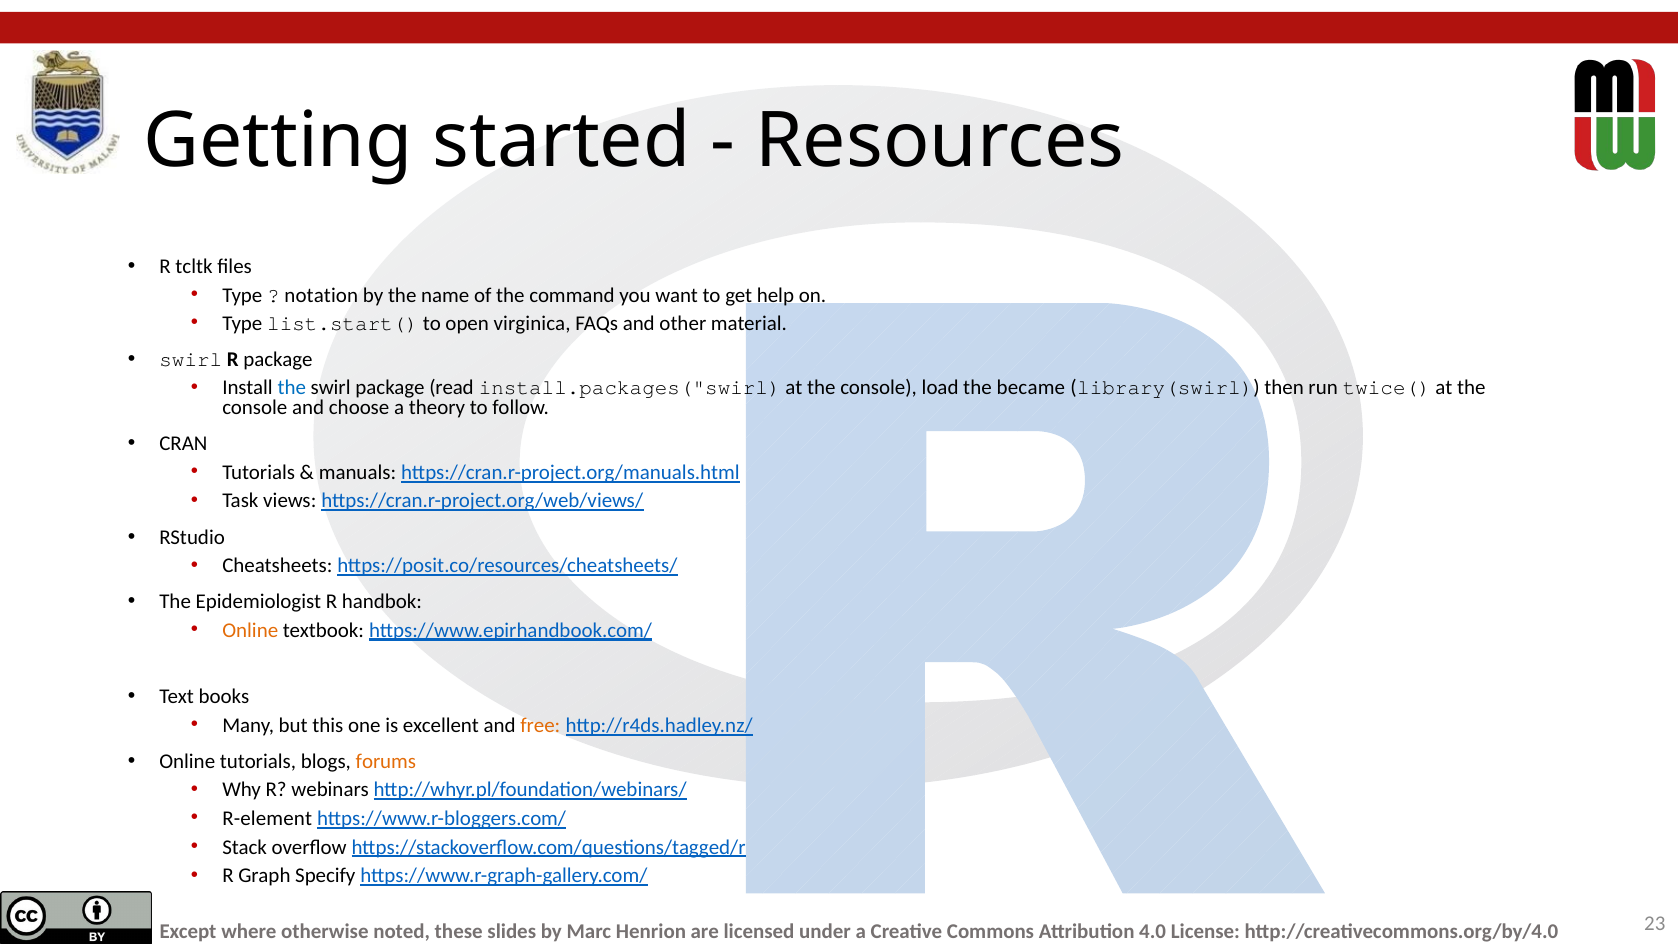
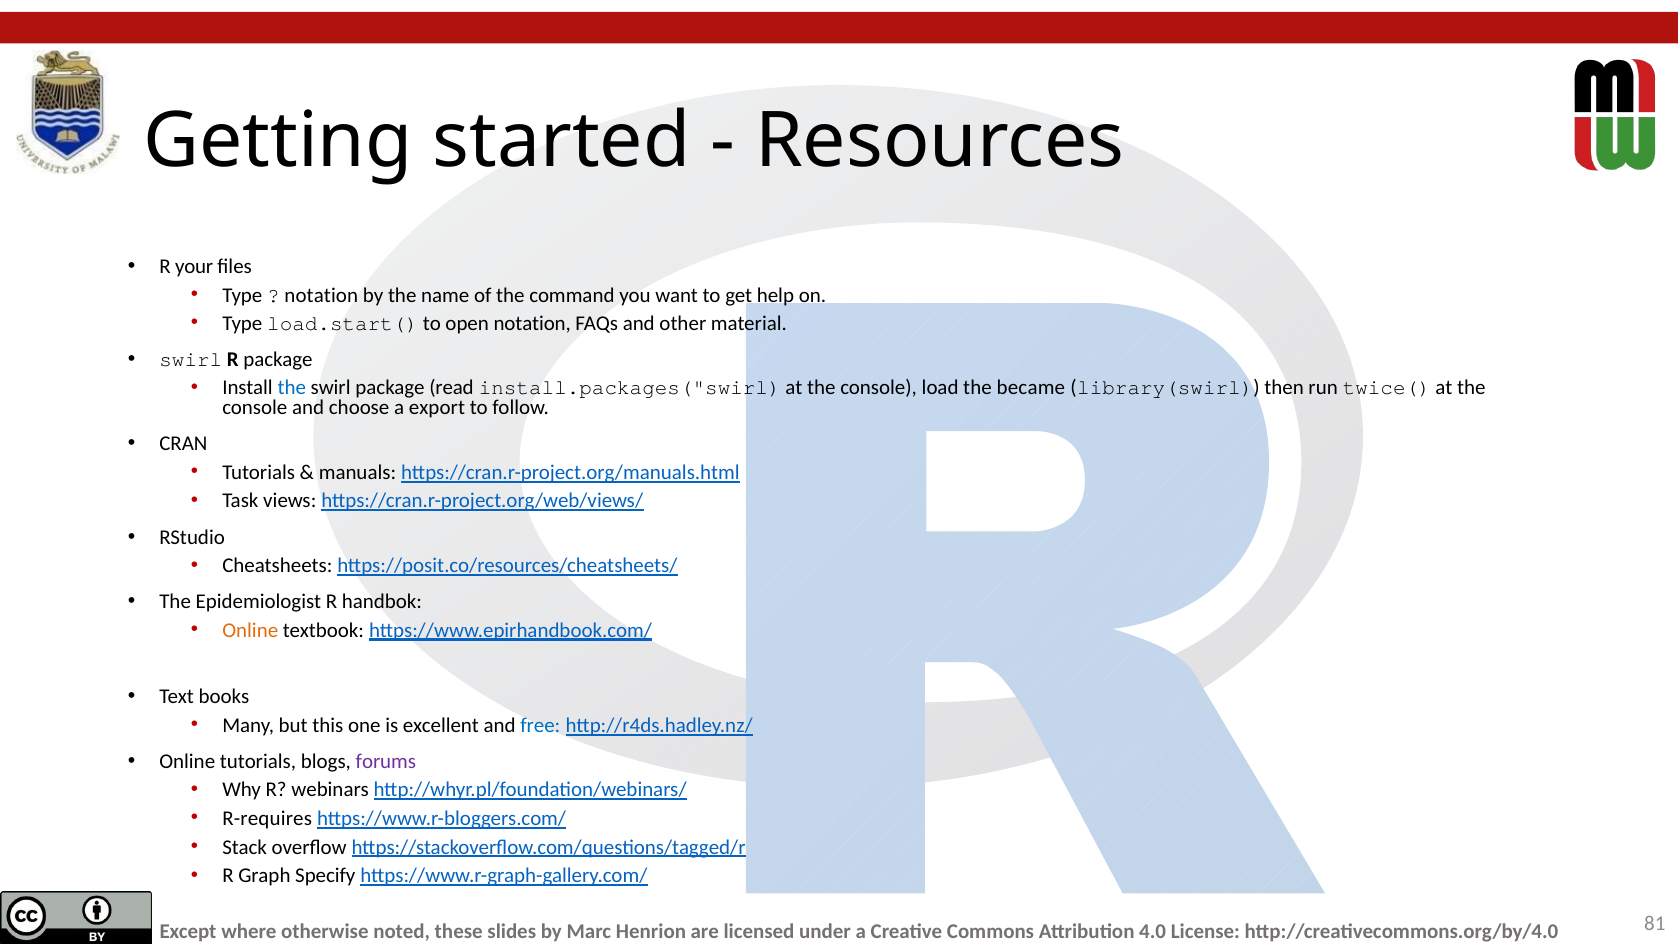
tcltk: tcltk -> your (194, 267)
list.start(: list.start( -> load.start( (343, 323)
open virginica: virginica -> notation (532, 323)
theory: theory -> export (437, 408)
free colour: orange -> blue (540, 725)
forums colour: orange -> purple (386, 761)
R-element: R-element -> R-requires (267, 818)
23: 23 -> 81 (1655, 923)
